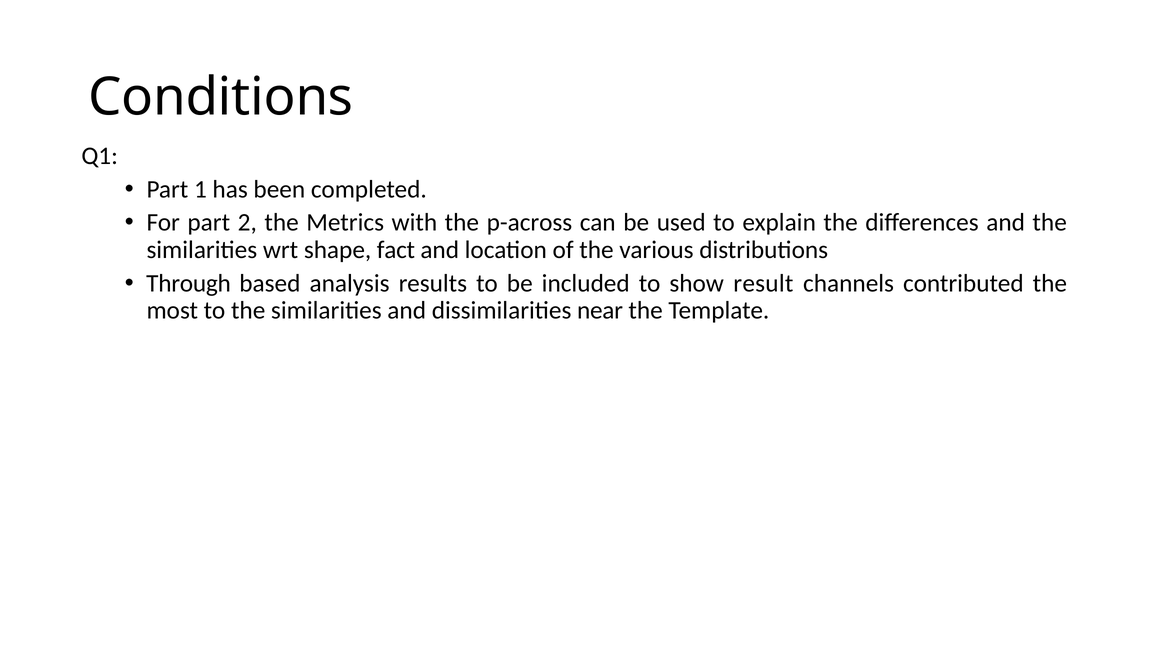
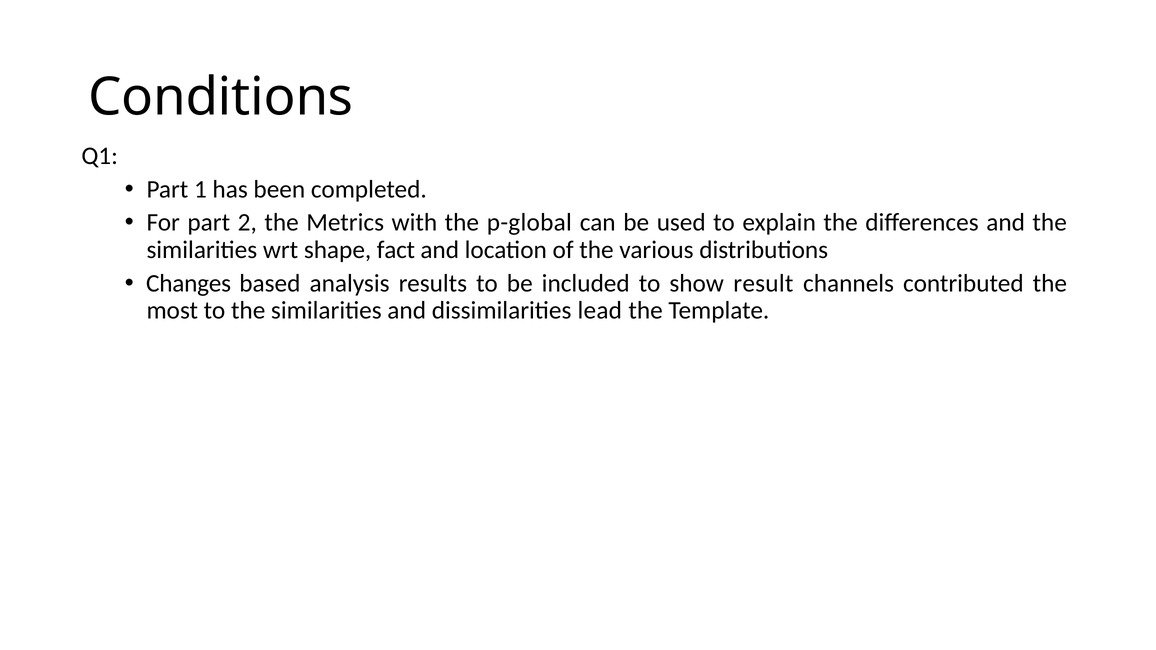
p-across: p-across -> p-global (529, 223)
Through: Through -> Changes (189, 283)
near: near -> lead (600, 311)
